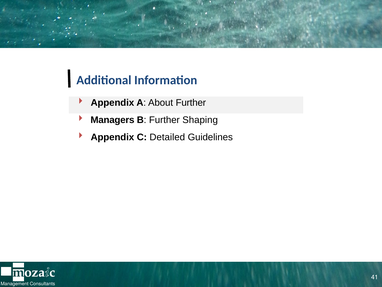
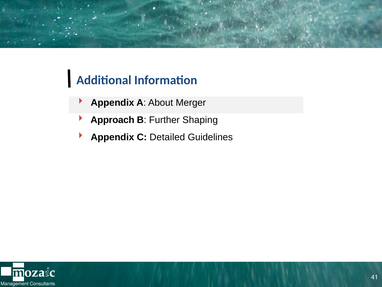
About Further: Further -> Merger (191, 103)
Managers: Managers -> Approach (112, 120)
